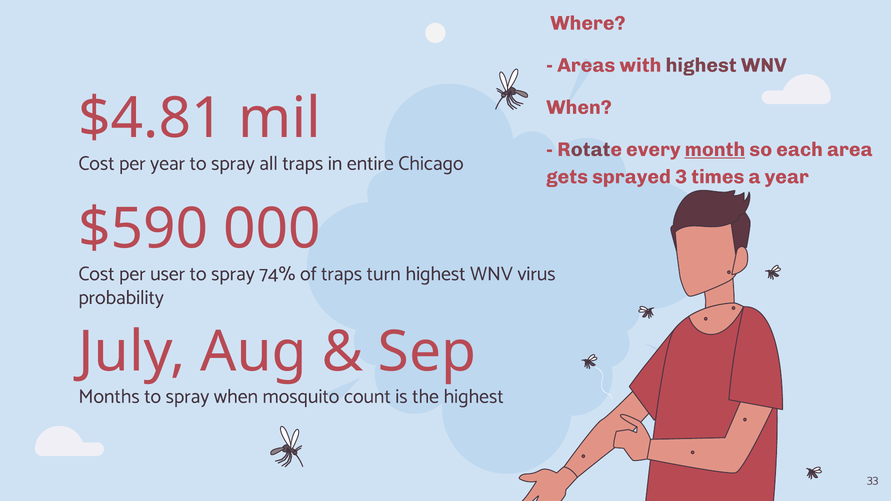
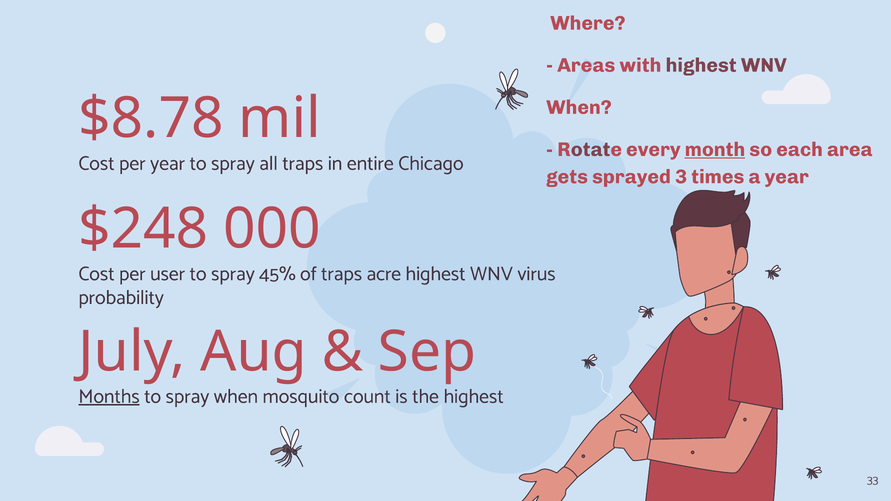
$4.81: $4.81 -> $8.78 (151, 119)
$590: $590 -> $248 (143, 229)
74%: 74% -> 45% (278, 274)
turn: turn -> acre (384, 274)
Months underline: none -> present (109, 396)
